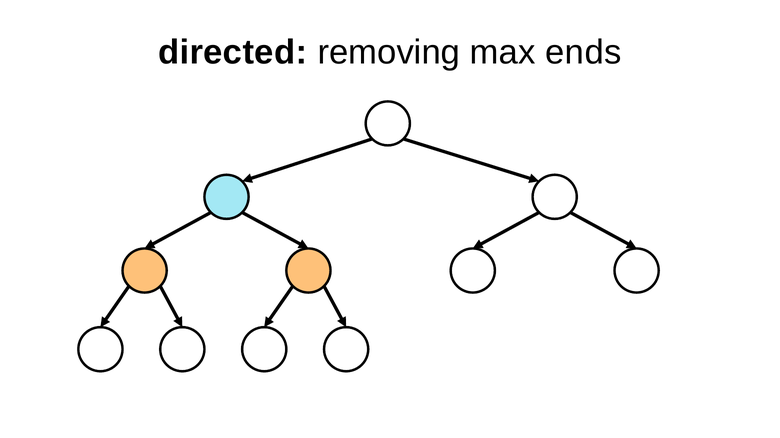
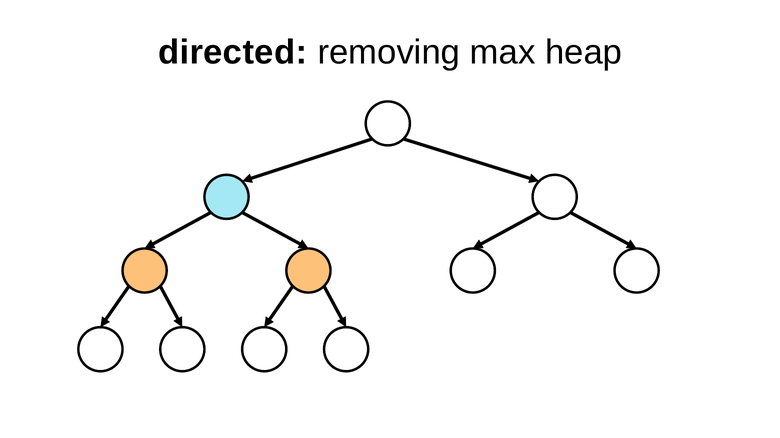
ends: ends -> heap (584, 53)
